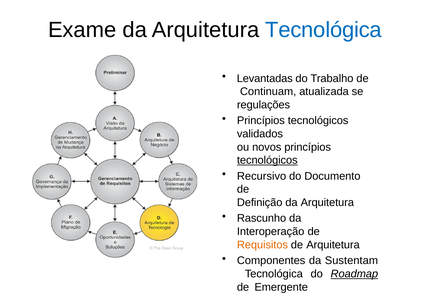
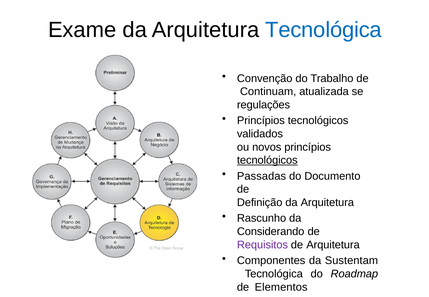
Levantadas: Levantadas -> Convenção (265, 78)
Recursivo: Recursivo -> Passadas (262, 176)
Interoperação: Interoperação -> Considerando (271, 232)
Requisitos colour: orange -> purple (262, 245)
Roadmap underline: present -> none (354, 274)
Emergente: Emergente -> Elementos (281, 287)
